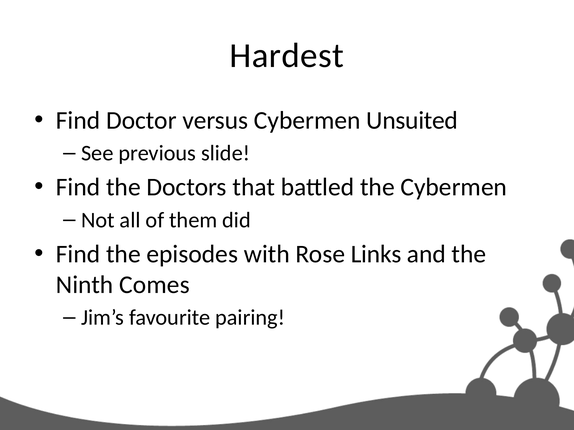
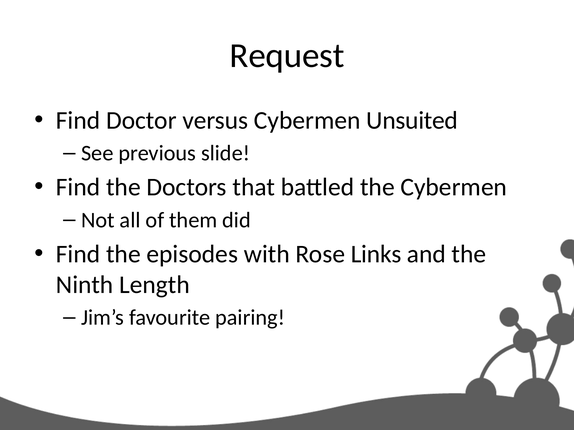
Hardest: Hardest -> Request (287, 56)
Comes: Comes -> Length (155, 285)
